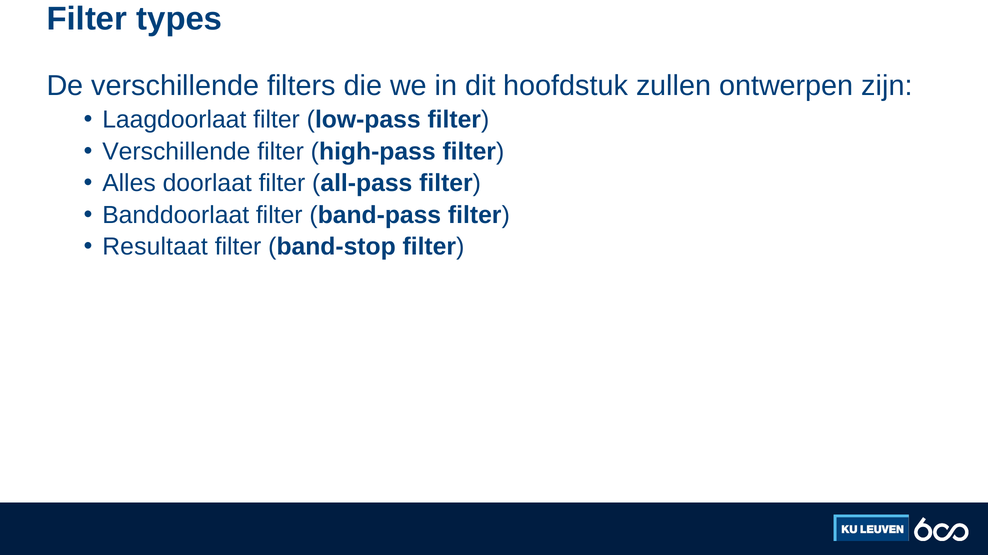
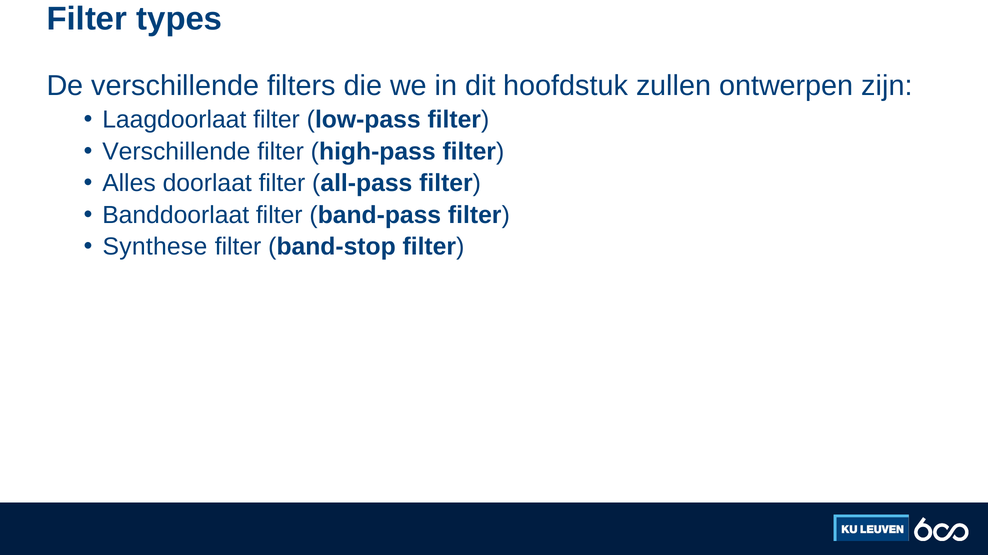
Resultaat: Resultaat -> Synthese (155, 247)
